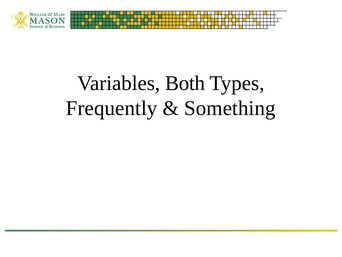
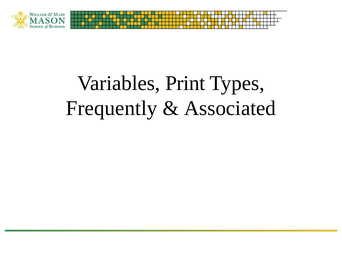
Both: Both -> Print (185, 83)
Something: Something -> Associated (230, 108)
